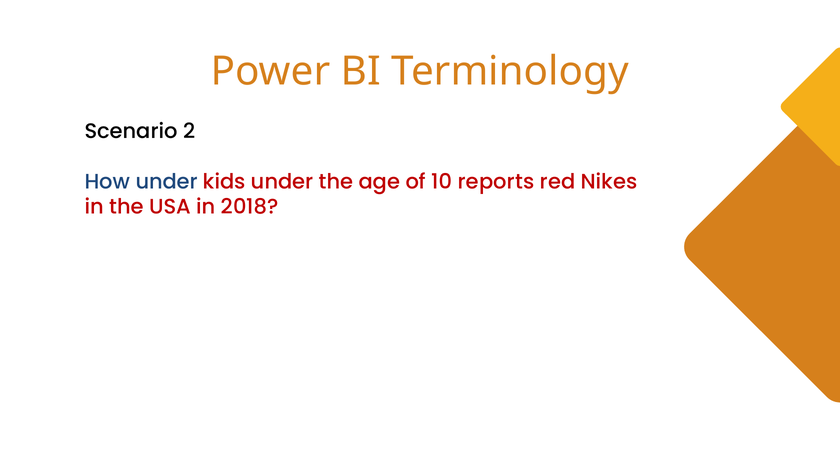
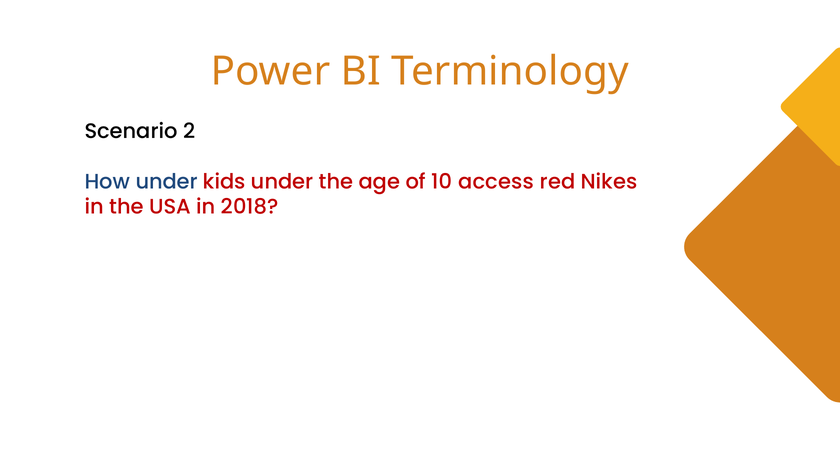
reports: reports -> access (496, 182)
